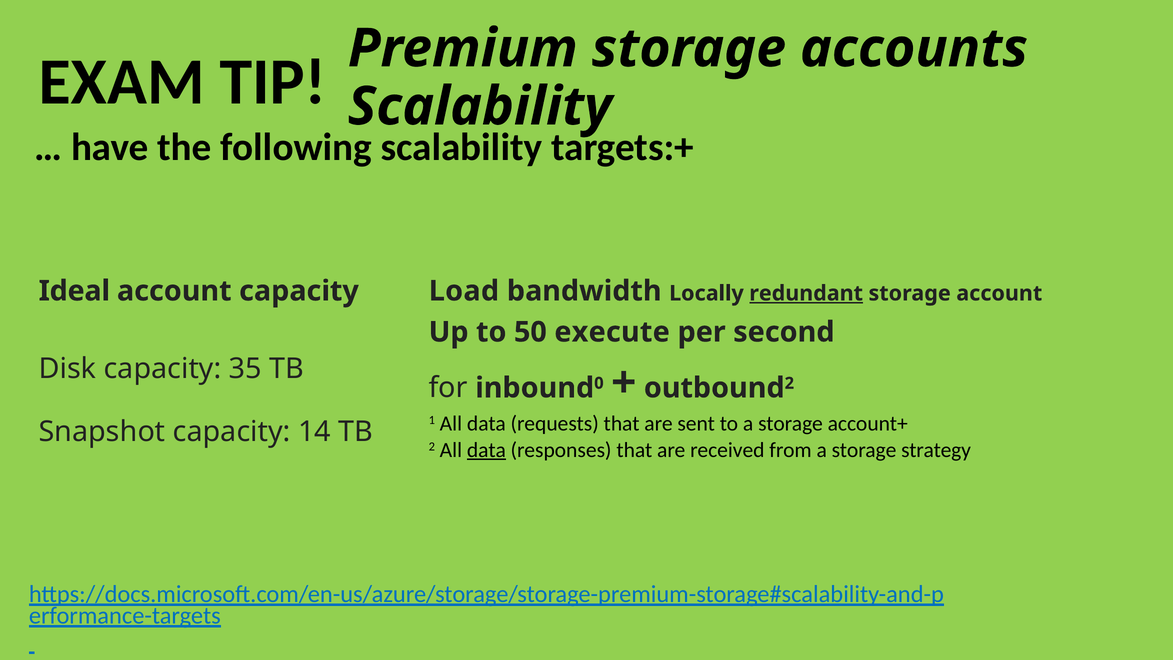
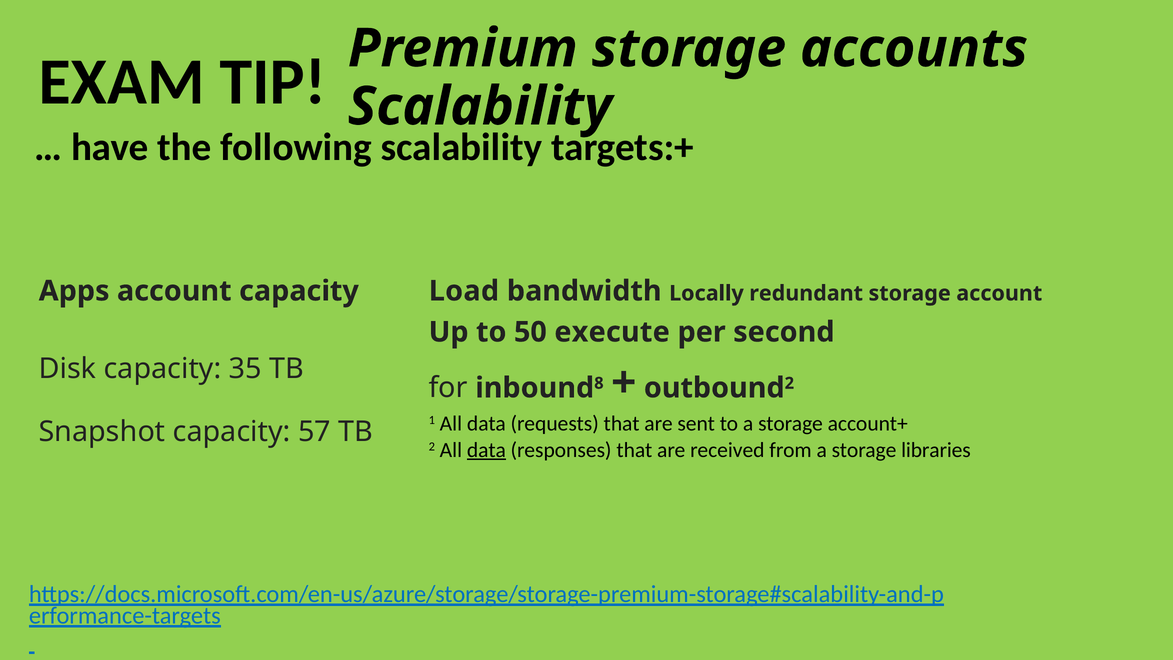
Ideal: Ideal -> Apps (74, 291)
redundant underline: present -> none (806, 293)
0: 0 -> 8 (599, 383)
14: 14 -> 57 (314, 432)
strategy: strategy -> libraries (936, 450)
